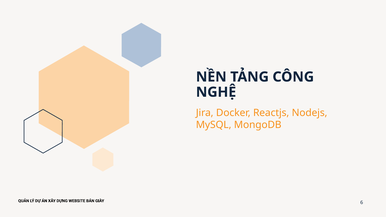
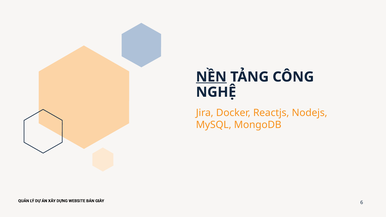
NỀN underline: none -> present (211, 77)
